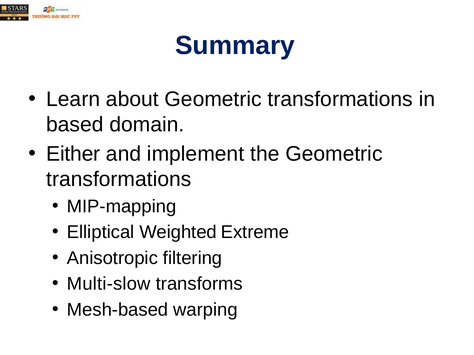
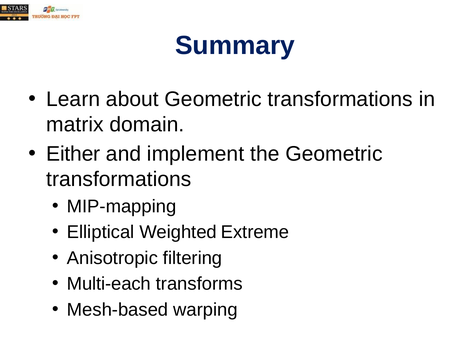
based: based -> matrix (75, 125)
Multi-slow: Multi-slow -> Multi-each (109, 284)
